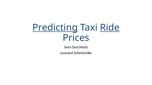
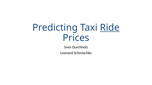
Predicting underline: present -> none (55, 28)
